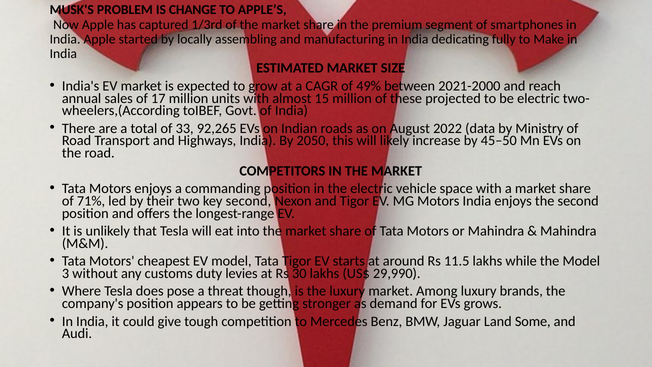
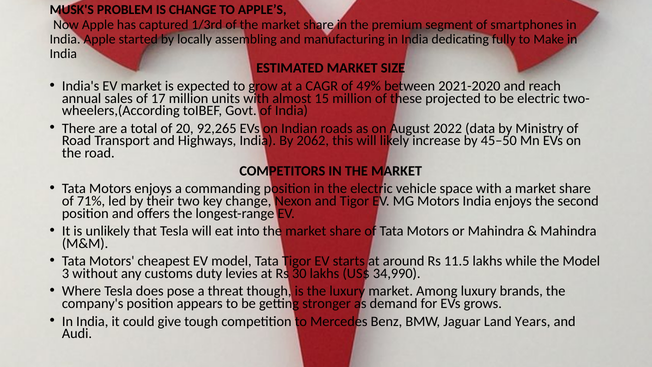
2021-2000: 2021-2000 -> 2021-2020 (469, 86)
33: 33 -> 20 (185, 128)
2050: 2050 -> 2062 (313, 141)
key second: second -> change (249, 201)
29,990: 29,990 -> 34,990 (397, 273)
Some: Some -> Years (533, 321)
